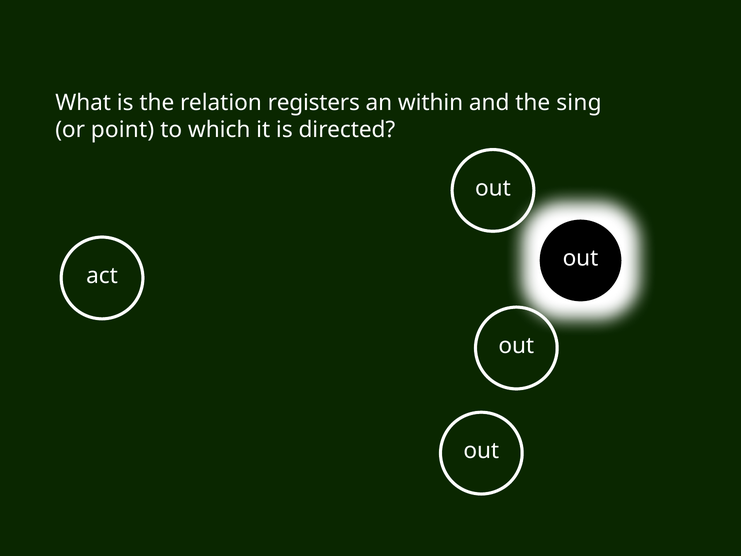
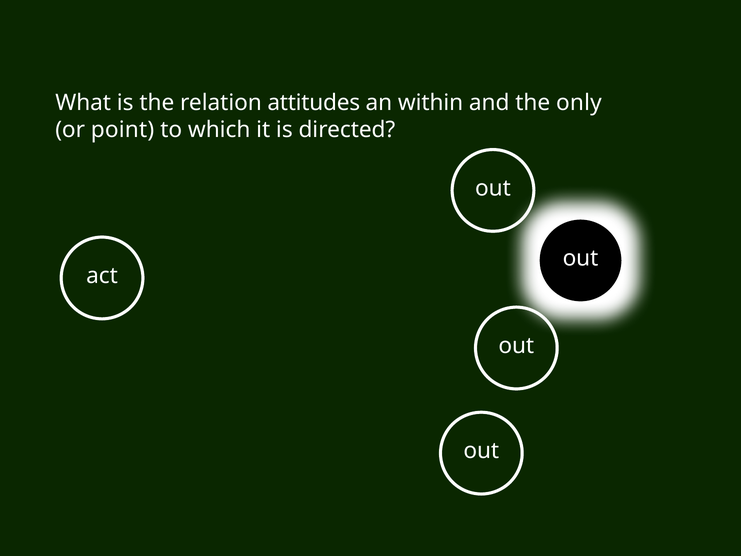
registers: registers -> attitudes (314, 103)
sing: sing -> only (579, 103)
